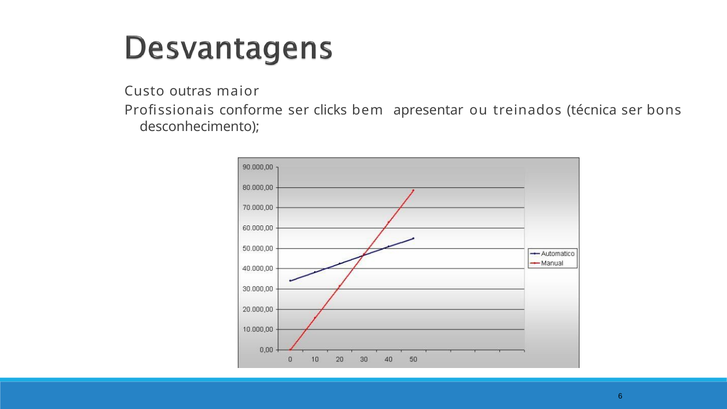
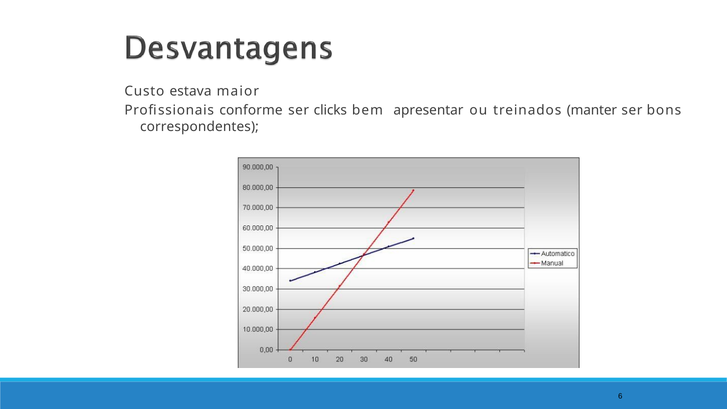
outras: outras -> estava (191, 91)
técnica: técnica -> manter (592, 110)
desconhecimento: desconhecimento -> correspondentes (199, 127)
